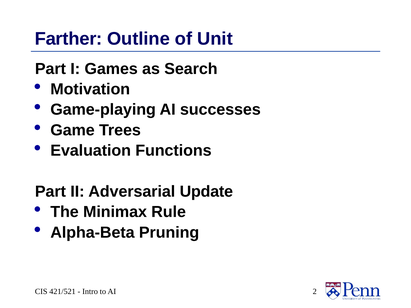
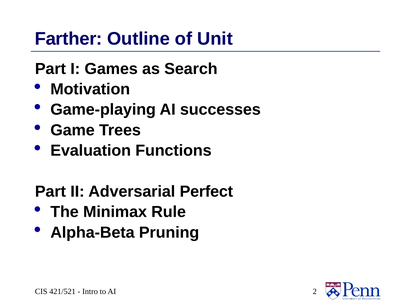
Update: Update -> Perfect (206, 192)
